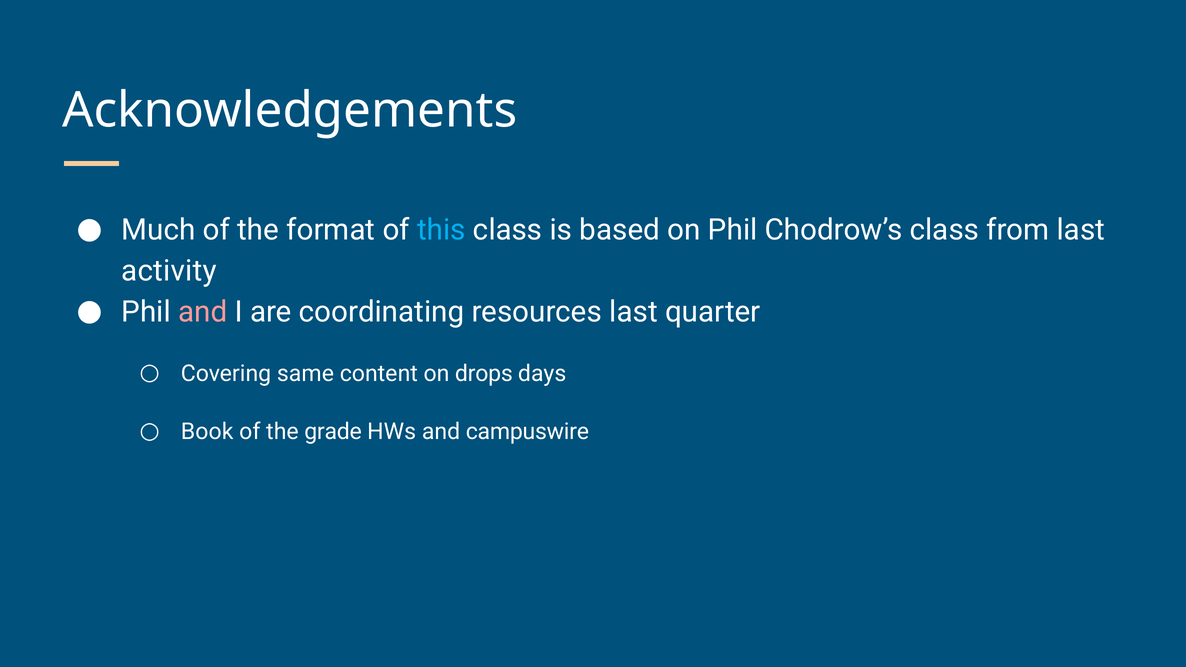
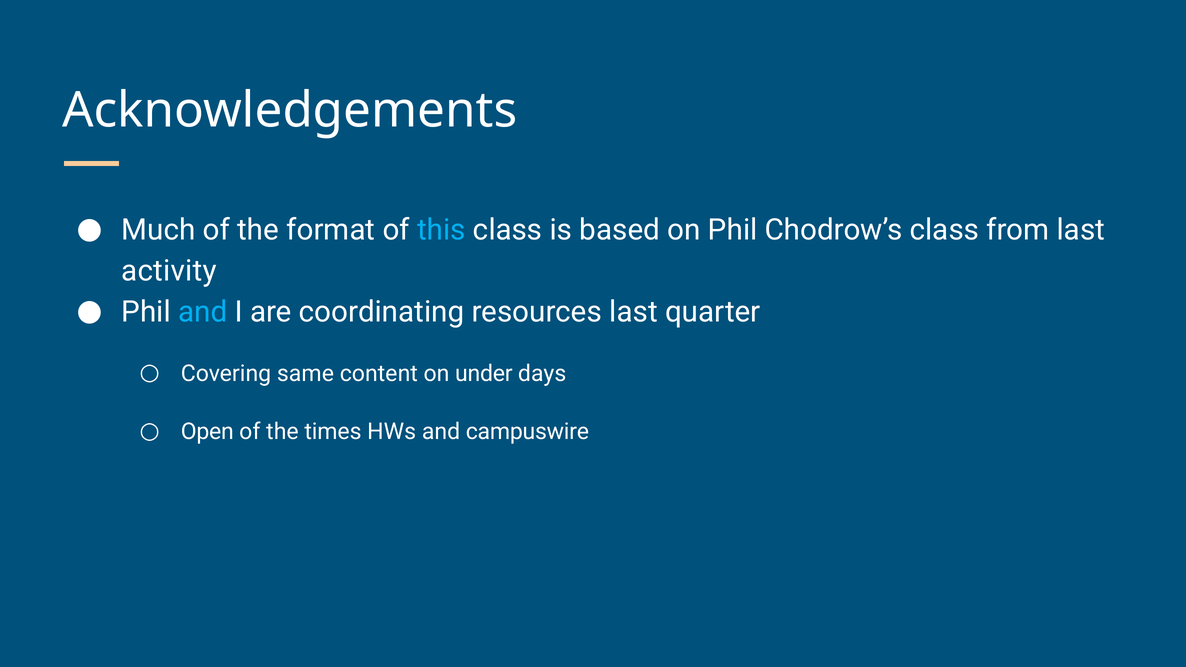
and colour: pink -> light blue (203, 312)
drops: drops -> under (484, 374)
Book: Book -> Open (207, 432)
grade: grade -> times (333, 432)
